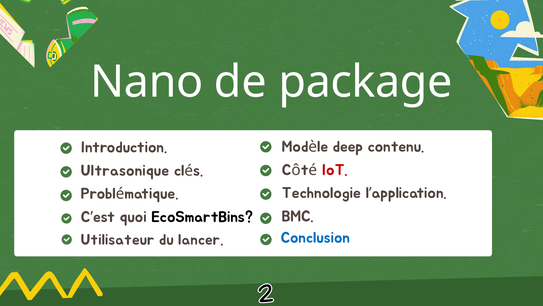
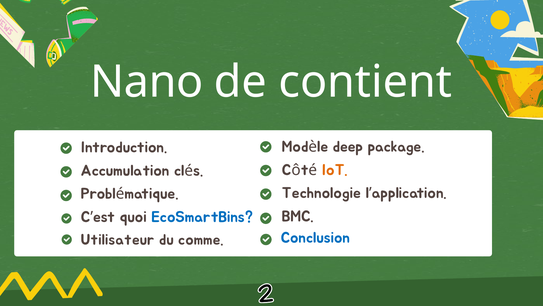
package: package -> contient (365, 82)
contenu: contenu -> package (396, 147)
IoT colour: red -> orange (335, 170)
Ultrasonique: Ultrasonique -> Accumulation (125, 170)
EcoSmartBins colour: black -> blue (203, 217)
lancer: lancer -> comme (201, 239)
